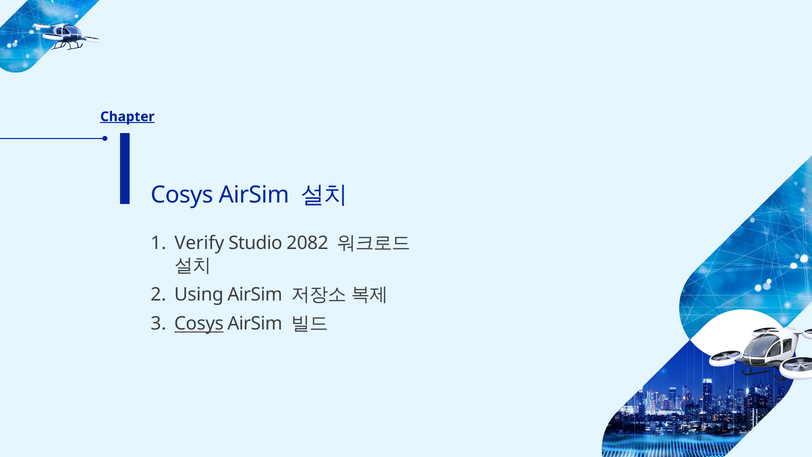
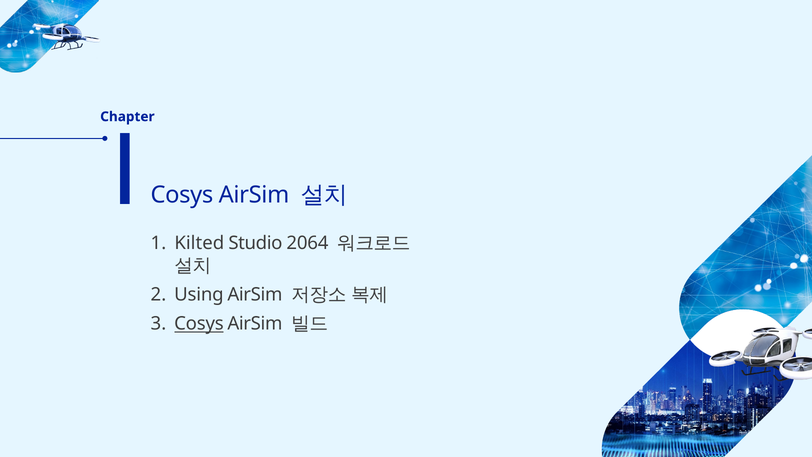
Chapter underline: present -> none (127, 117)
Verify: Verify -> Kilted (199, 243)
2082: 2082 -> 2064 (307, 243)
